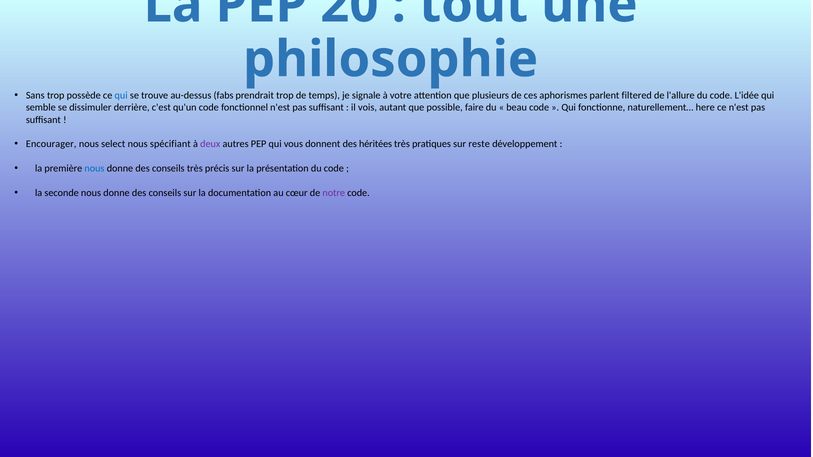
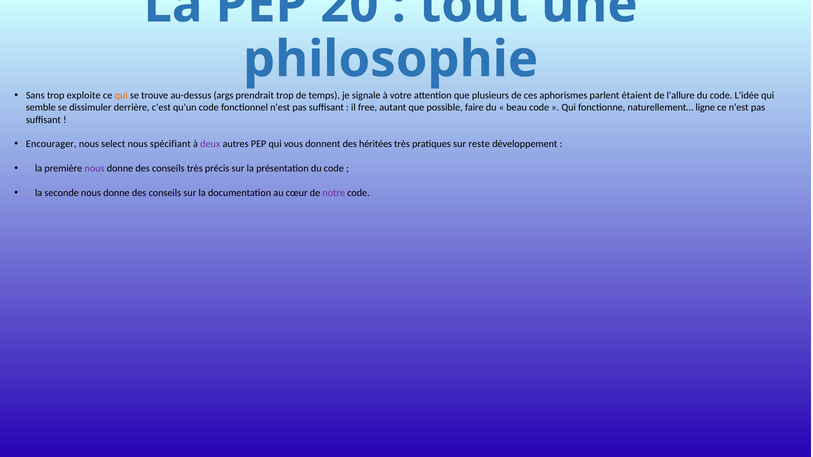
possède: possède -> exploite (84, 95)
qui colour: blue -> orange (121, 95)
fabs: fabs -> args (224, 95)
filtered: filtered -> étaient (637, 95)
vois: vois -> free (368, 108)
here: here -> ligne (705, 108)
nous colour: blue -> purple (94, 169)
